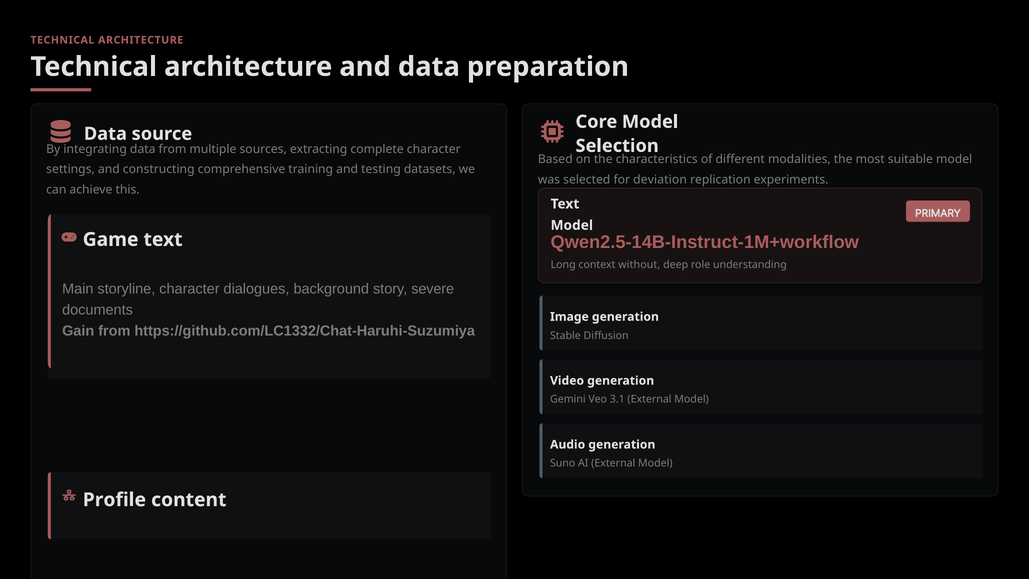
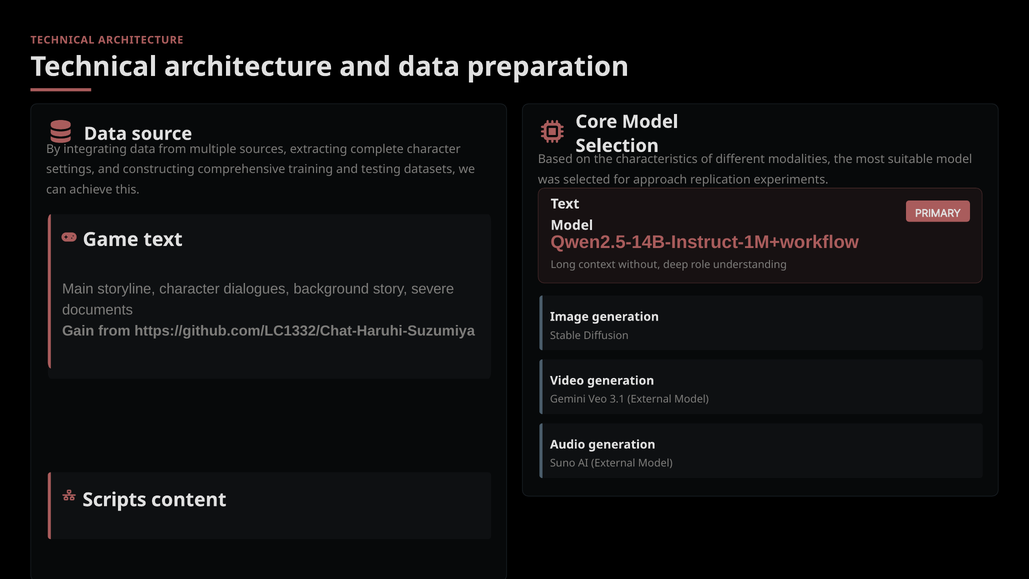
deviation: deviation -> approach (660, 180)
Profile: Profile -> Scripts (115, 500)
